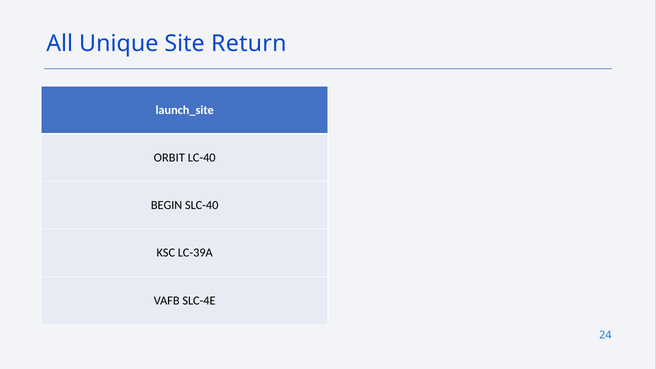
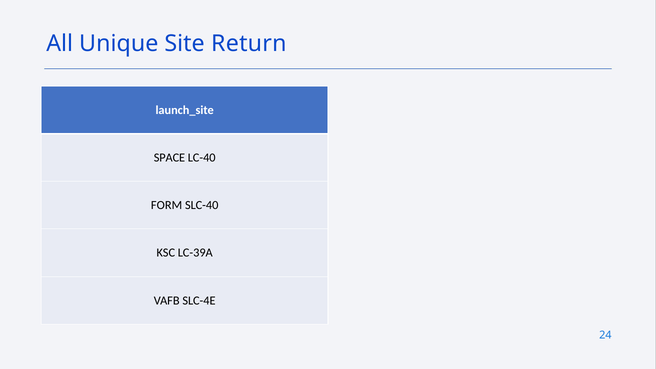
ORBIT: ORBIT -> SPACE (169, 158)
BEGIN: BEGIN -> FORM (167, 205)
